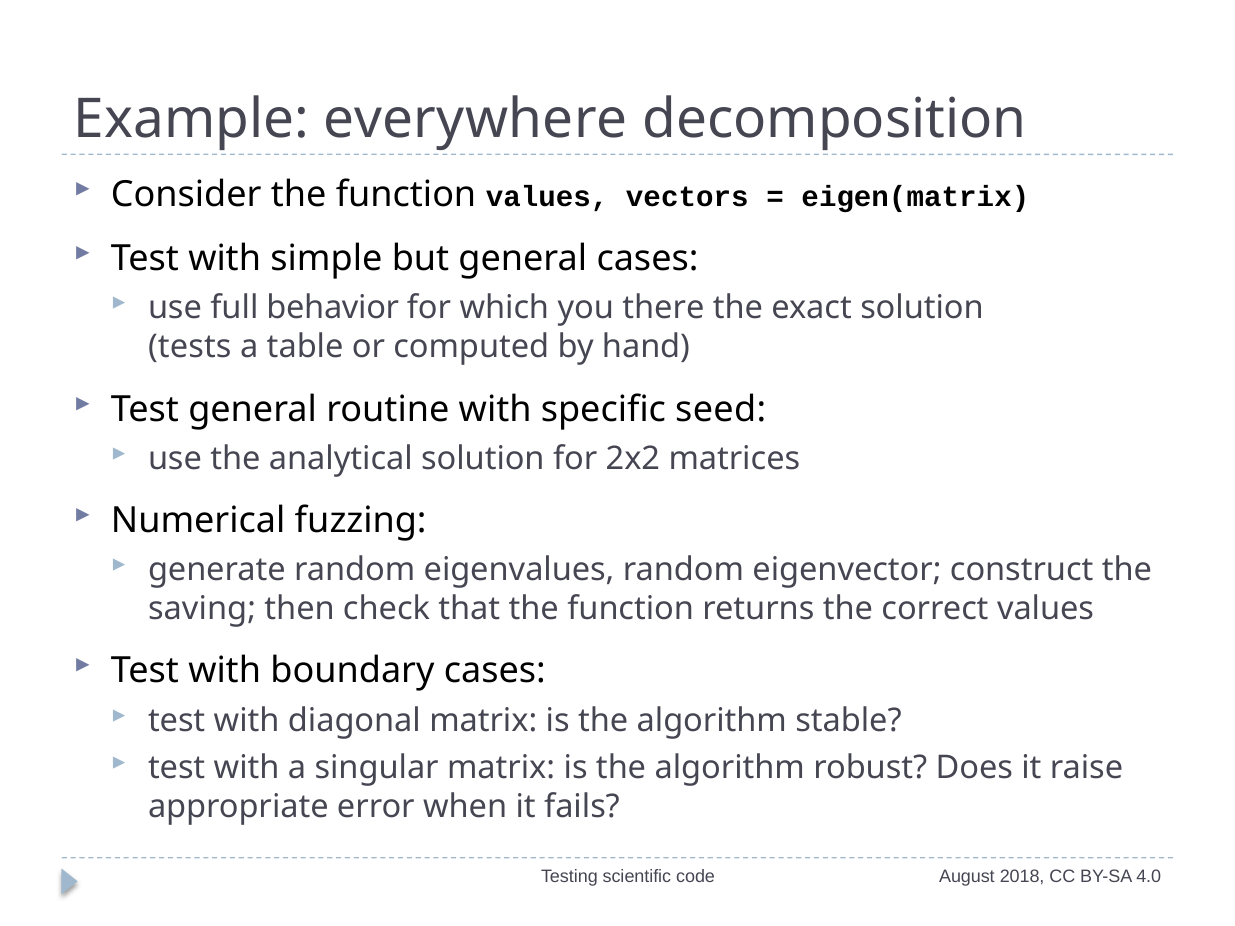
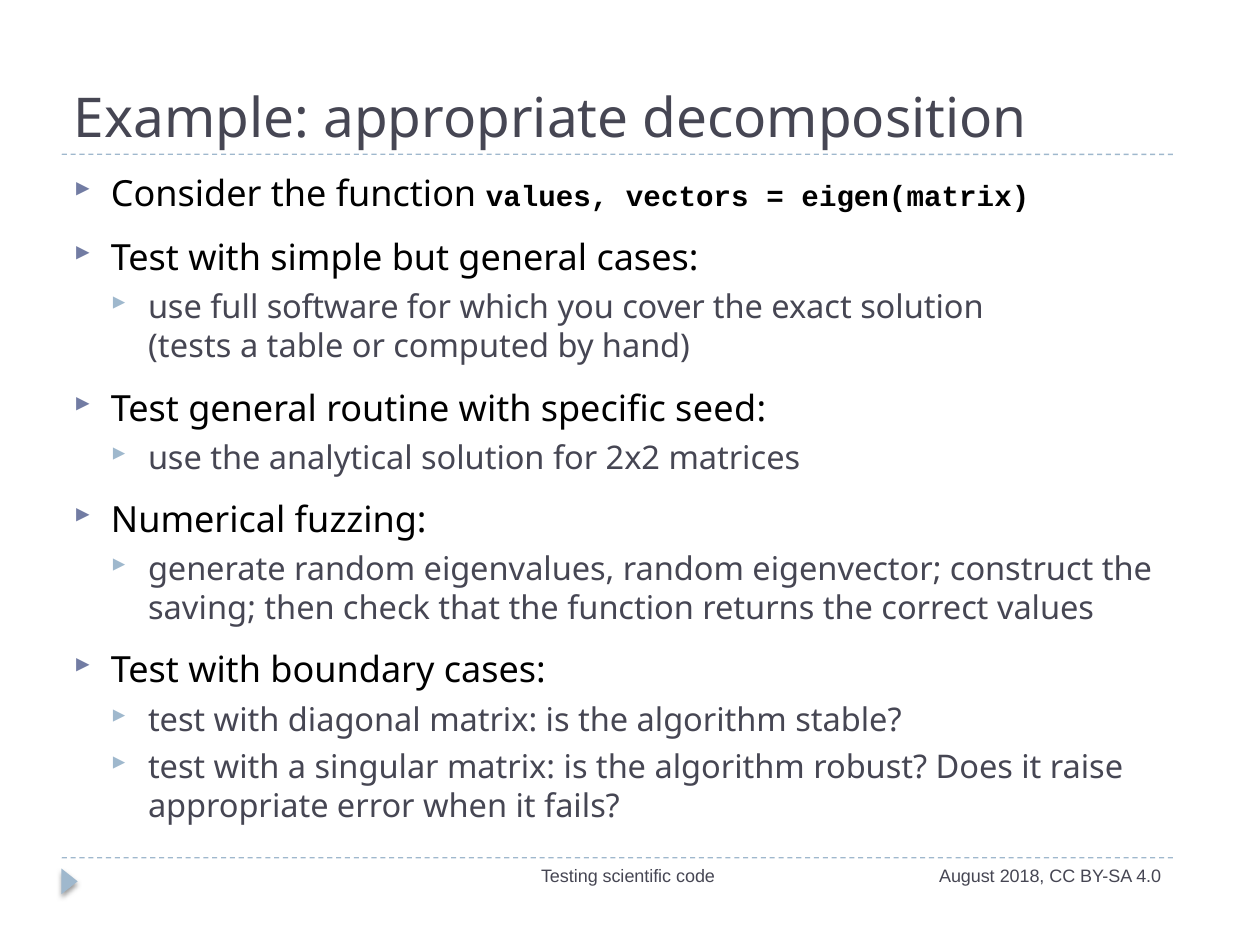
Example everywhere: everywhere -> appropriate (476, 119)
behavior: behavior -> software (333, 308)
there: there -> cover (664, 308)
